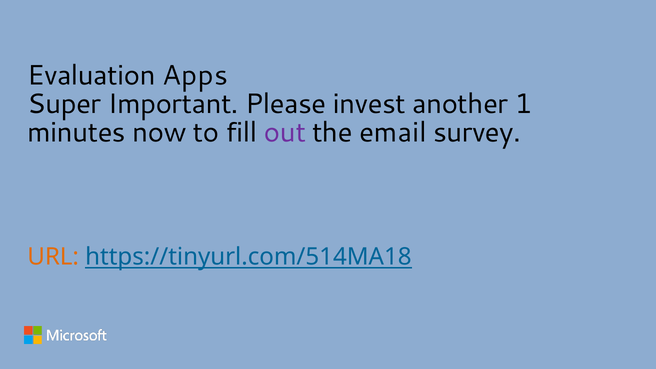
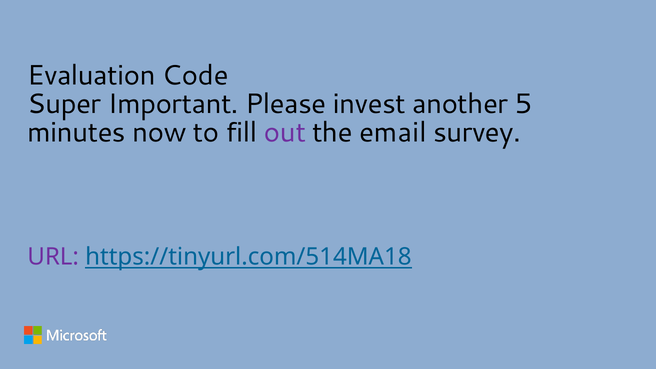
Apps: Apps -> Code (195, 76)
1: 1 -> 5 (524, 104)
URL colour: orange -> purple (53, 257)
